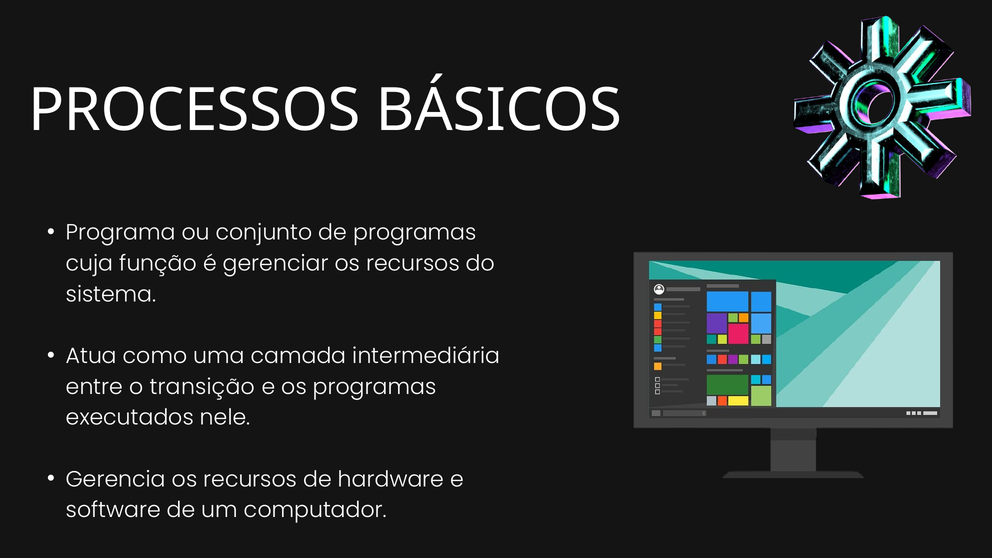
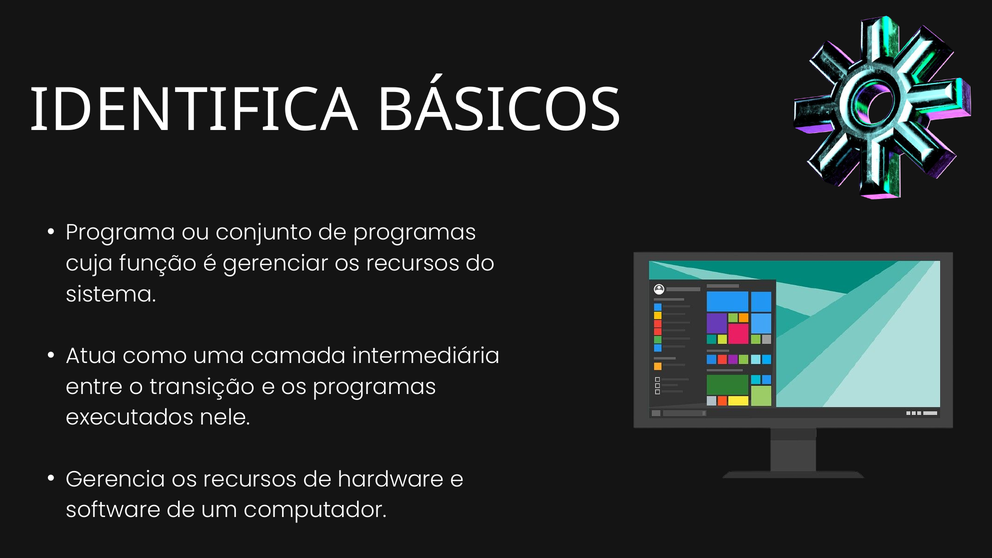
PROCESSOS: PROCESSOS -> IDENTIFICA (194, 111)
